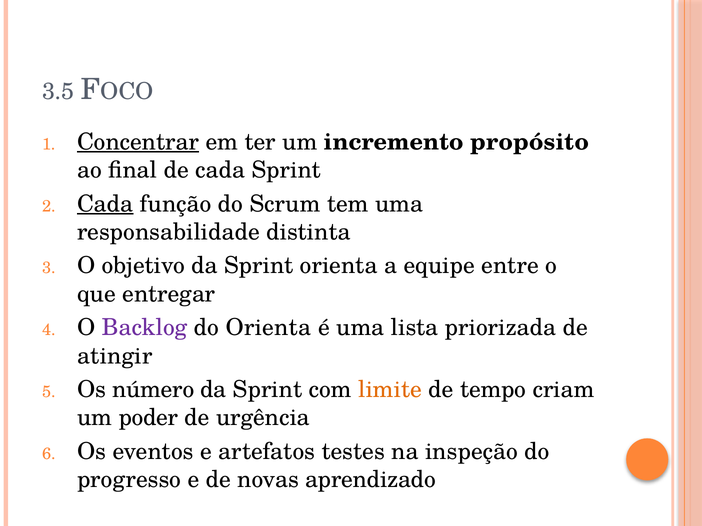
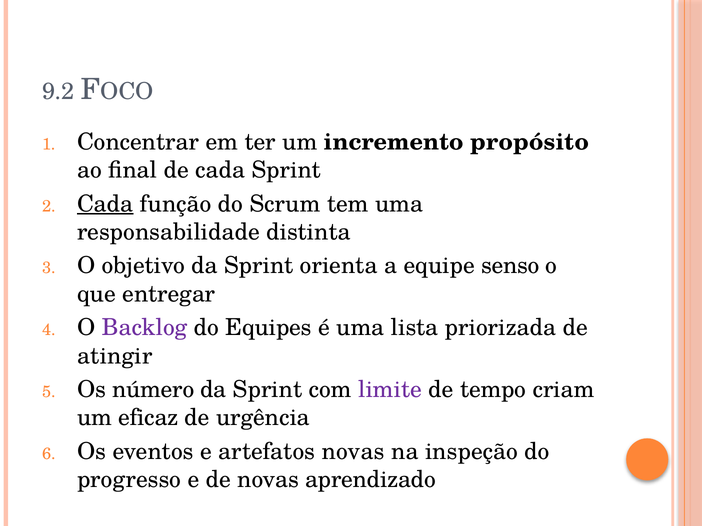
3.5: 3.5 -> 9.2 (58, 92)
Concentrar underline: present -> none (138, 142)
entre: entre -> senso (510, 266)
do Orienta: Orienta -> Equipes (269, 328)
limite colour: orange -> purple (390, 390)
poder: poder -> eficaz (148, 418)
artefatos testes: testes -> novas (353, 452)
